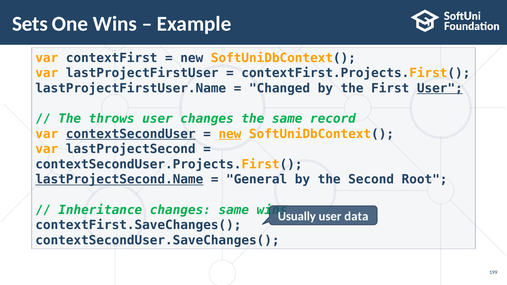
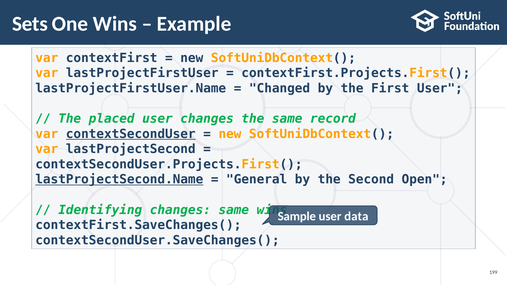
User underline: present -> none (440, 88)
throws: throws -> placed (112, 119)
new underline: present -> none (230, 134)
Root: Root -> Open (425, 180)
Inheritance: Inheritance -> Identifying (100, 210)
Usually: Usually -> Sample (297, 216)
